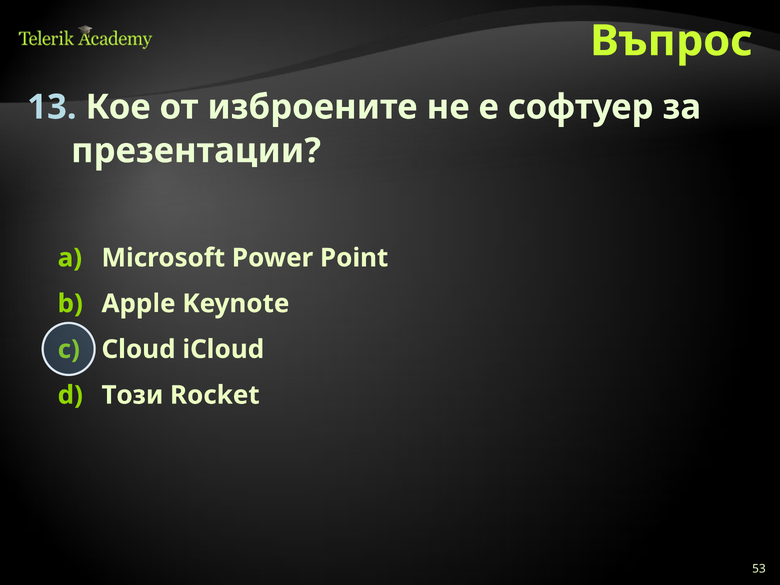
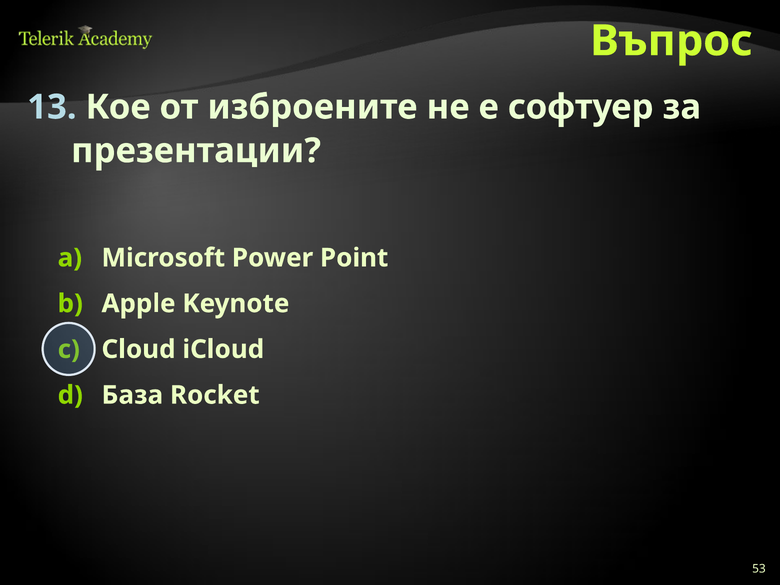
Този: Този -> База (132, 395)
